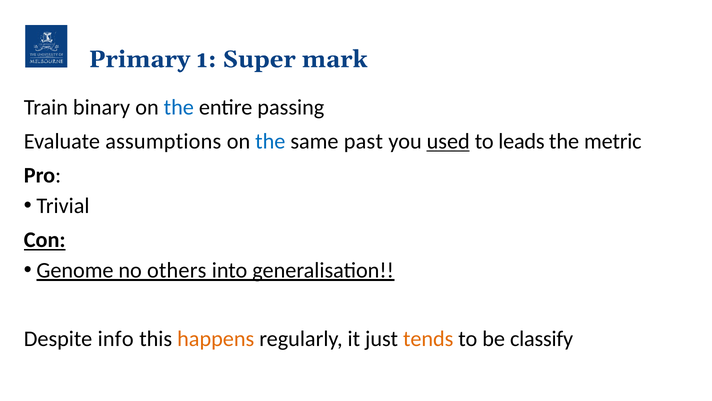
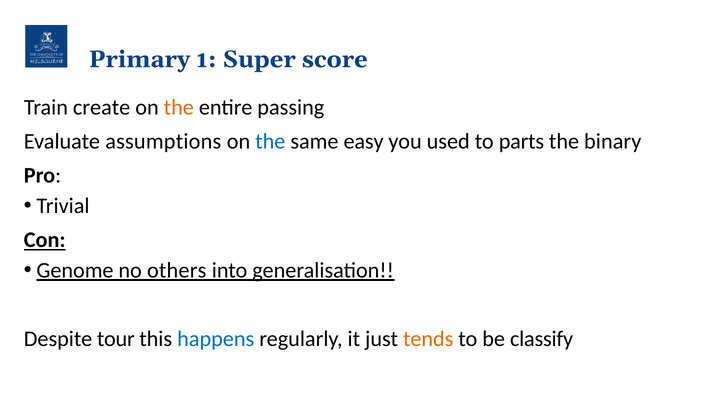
mark: mark -> score (335, 59)
binary: binary -> create (102, 107)
the colour: blue -> orange (179, 107)
past: past -> easy (364, 141)
used underline: present -> none (448, 141)
leads: leads -> parts (521, 141)
metric: metric -> binary (613, 141)
info: info -> tour (116, 338)
happens colour: orange -> blue (216, 338)
